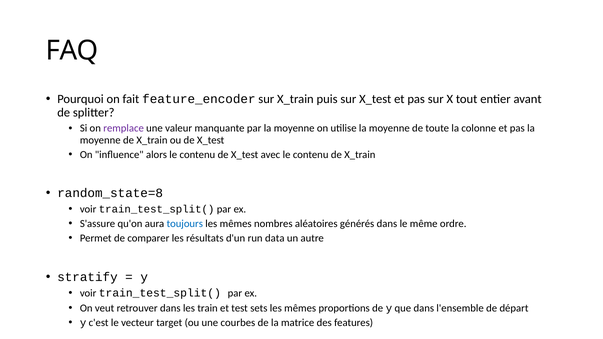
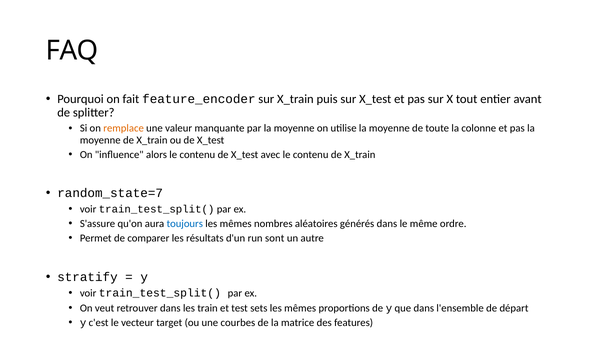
remplace colour: purple -> orange (124, 129)
random_state=8: random_state=8 -> random_state=7 (110, 193)
data: data -> sont (275, 238)
